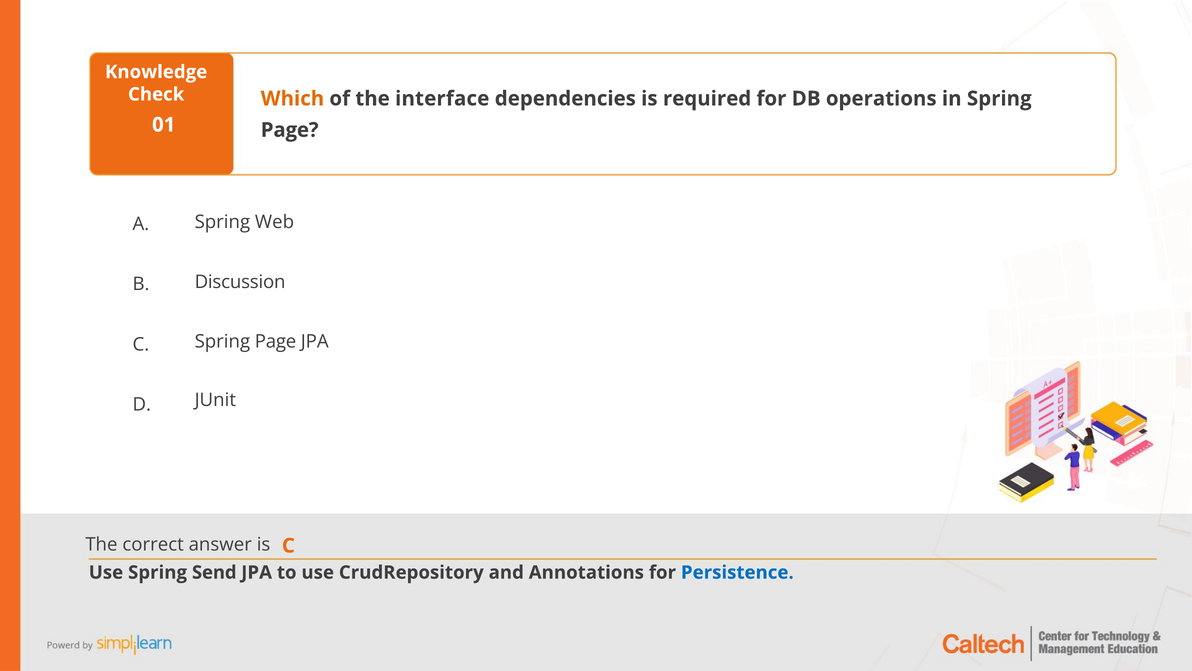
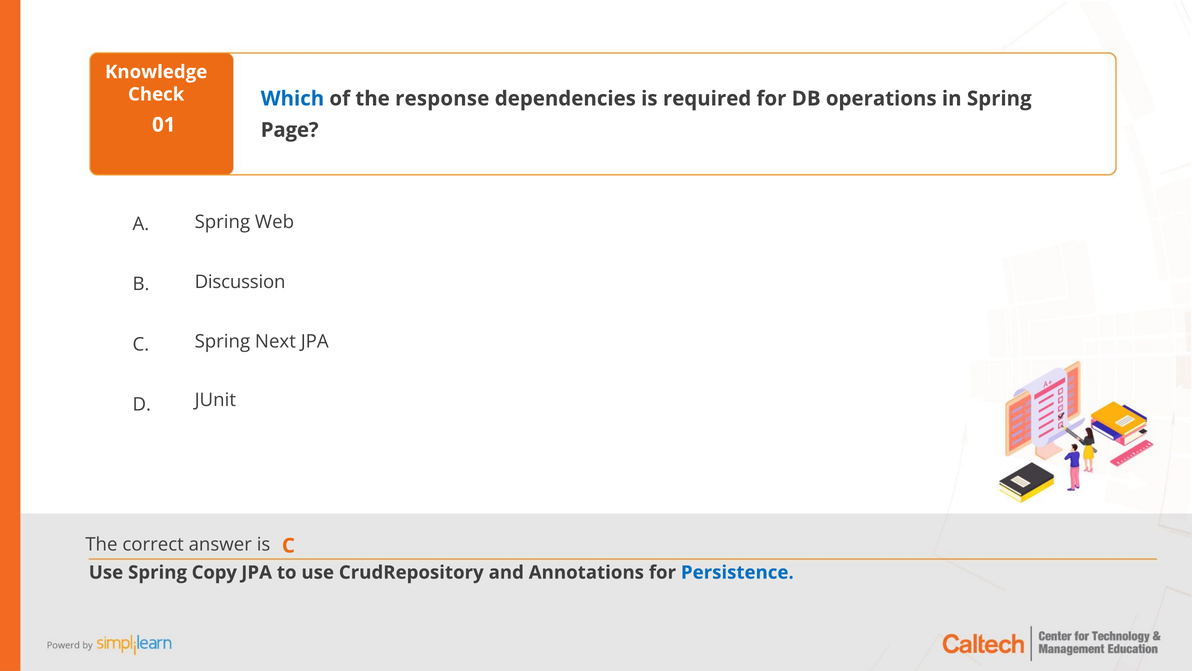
Which colour: orange -> blue (292, 99)
interface: interface -> response (442, 99)
Page: Page -> Next (275, 341)
Send: Send -> Copy (214, 572)
